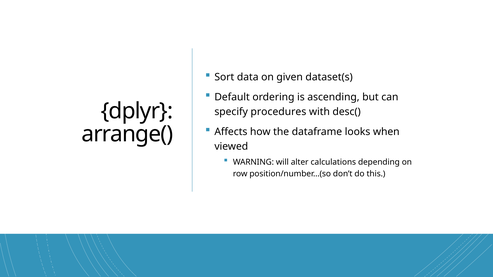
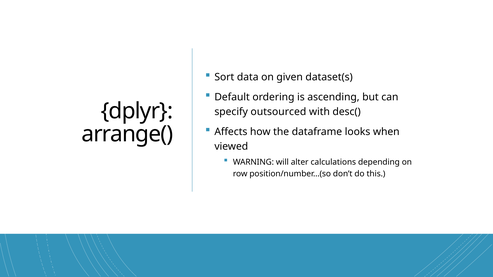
procedures: procedures -> outsourced (278, 112)
